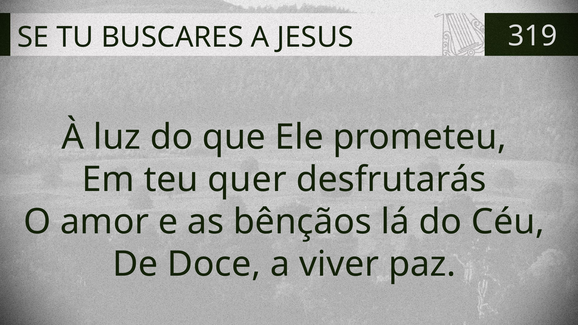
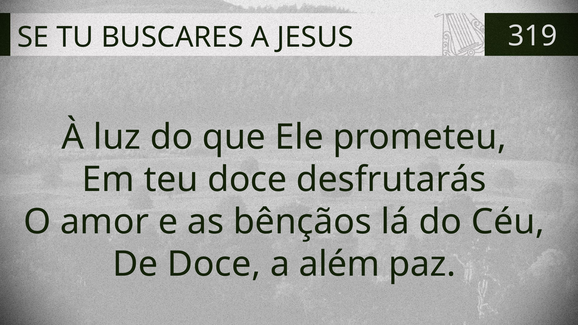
teu quer: quer -> doce (247, 180)
viver: viver -> além (339, 264)
